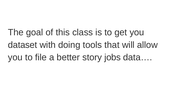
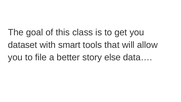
doing: doing -> smart (69, 45)
jobs: jobs -> else (113, 57)
